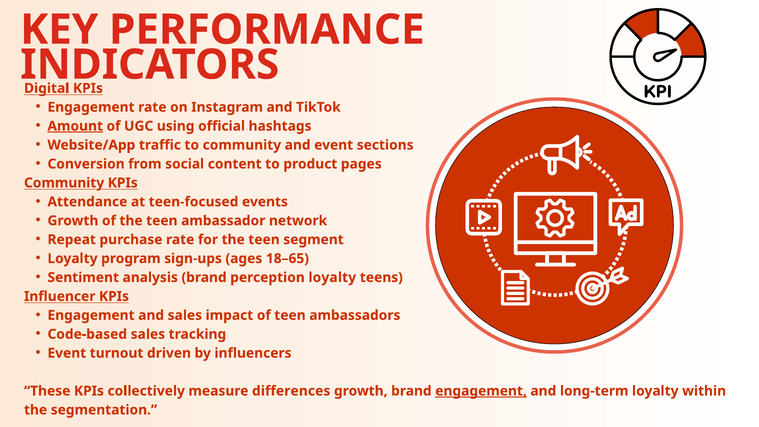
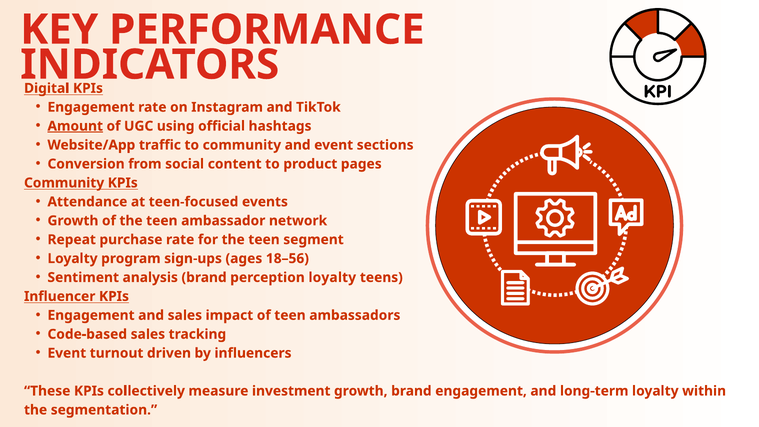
18–65: 18–65 -> 18–56 (287, 258)
differences: differences -> investment (291, 391)
engagement underline: present -> none (481, 391)
